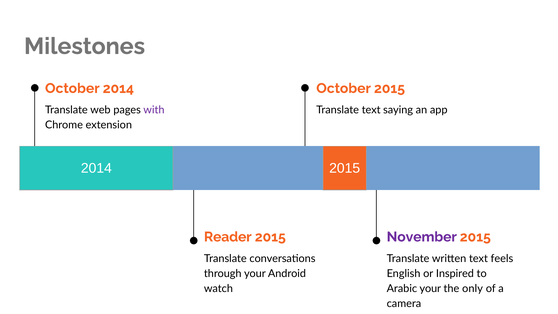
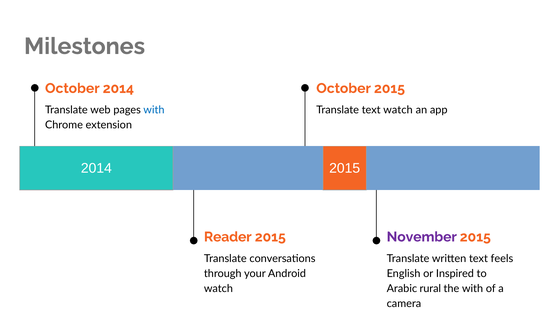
with colour: purple -> blue (154, 110)
text saying: saying -> watch (398, 110)
Arabic your: your -> rural (430, 288)
the only: only -> with (473, 288)
